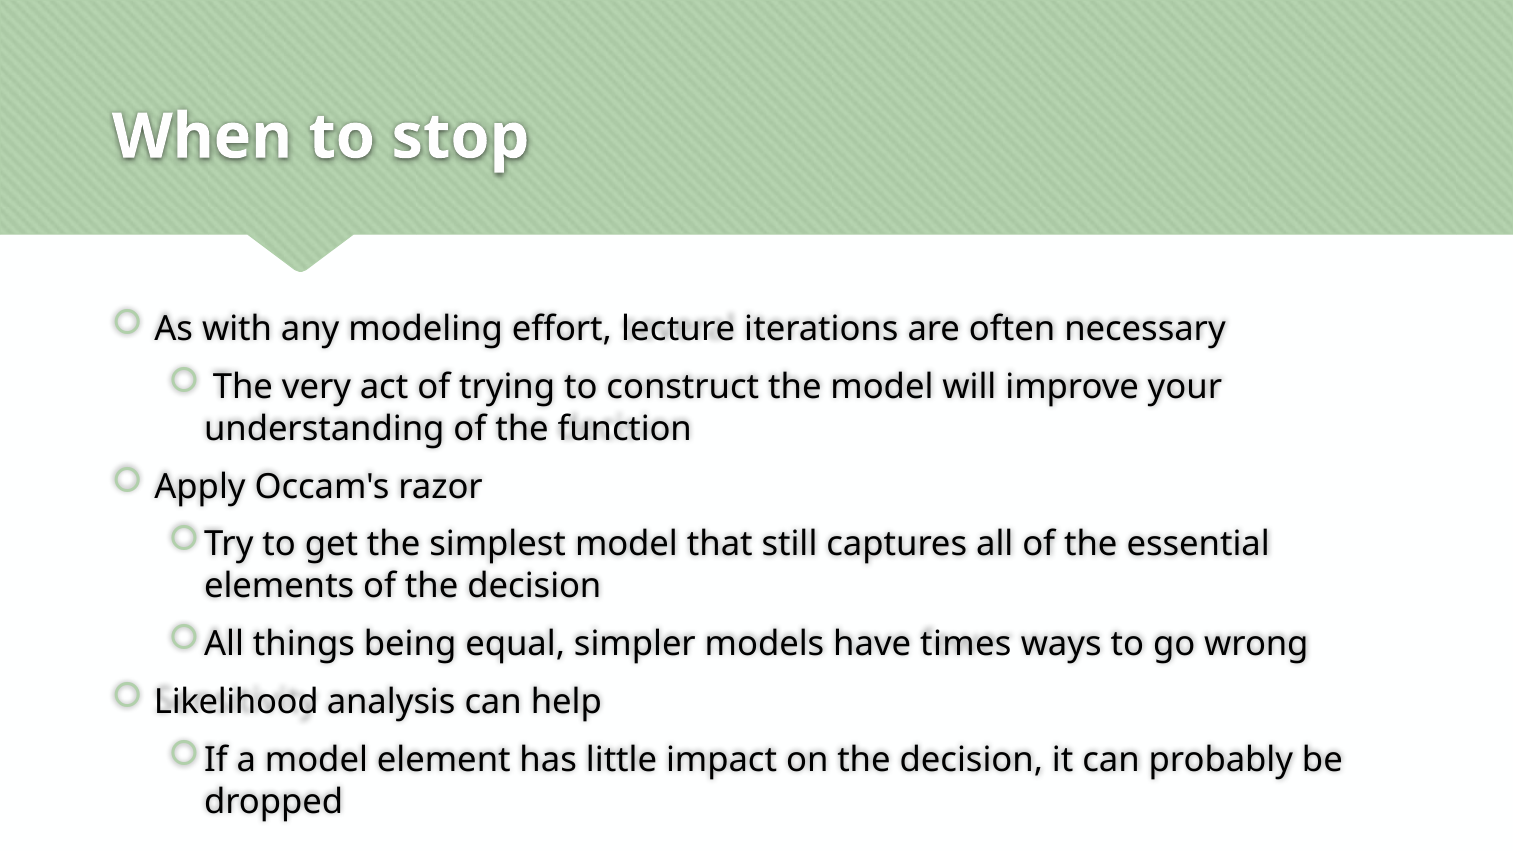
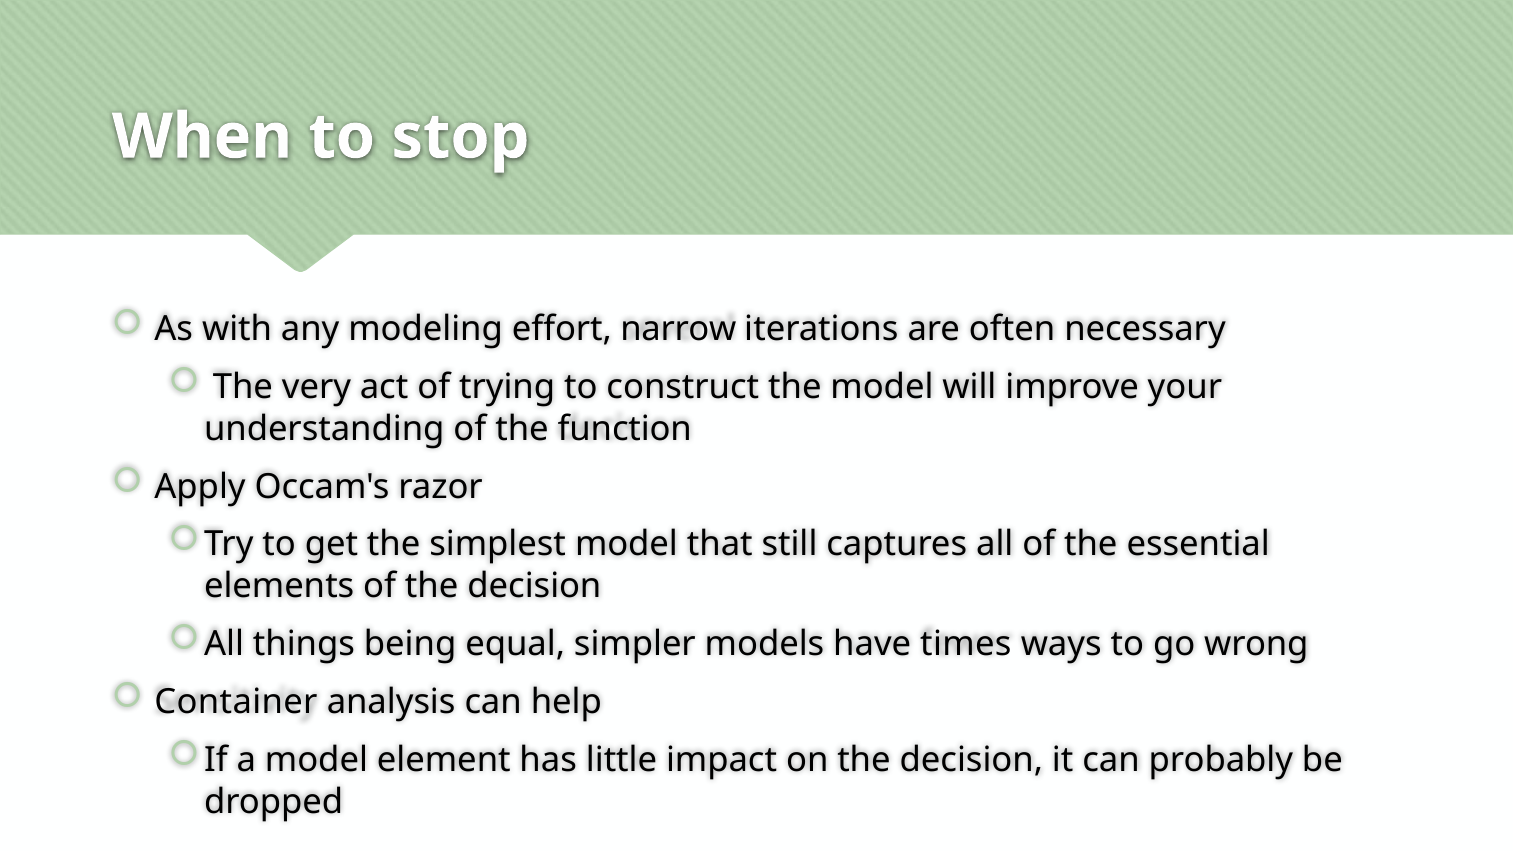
lecture: lecture -> narrow (678, 329)
Likelihood: Likelihood -> Container (236, 702)
